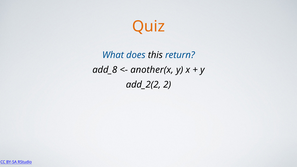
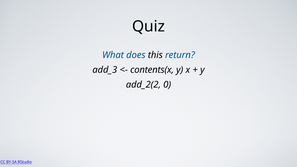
Quiz colour: orange -> black (149, 26)
add_8: add_8 -> add_3 (105, 70)
another(x: another(x -> contents(x (152, 70)
2: 2 -> 0 (167, 85)
